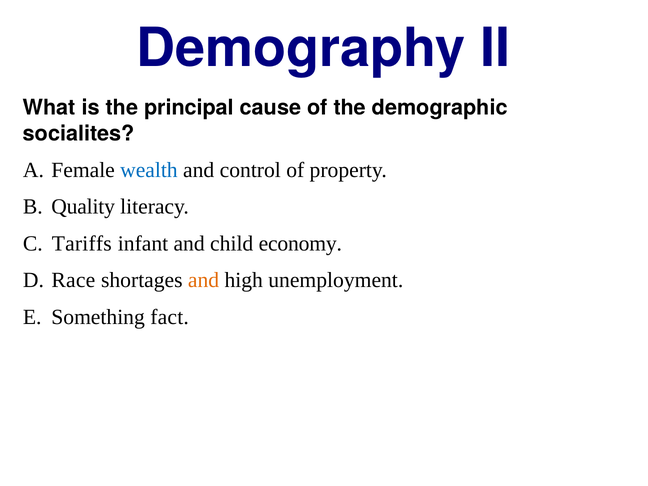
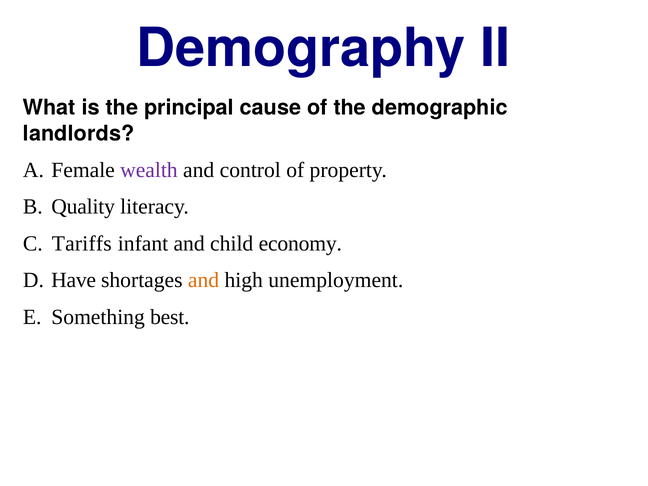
socialites: socialites -> landlords (79, 133)
wealth colour: blue -> purple (149, 170)
Race: Race -> Have (74, 280)
fact: fact -> best (170, 317)
